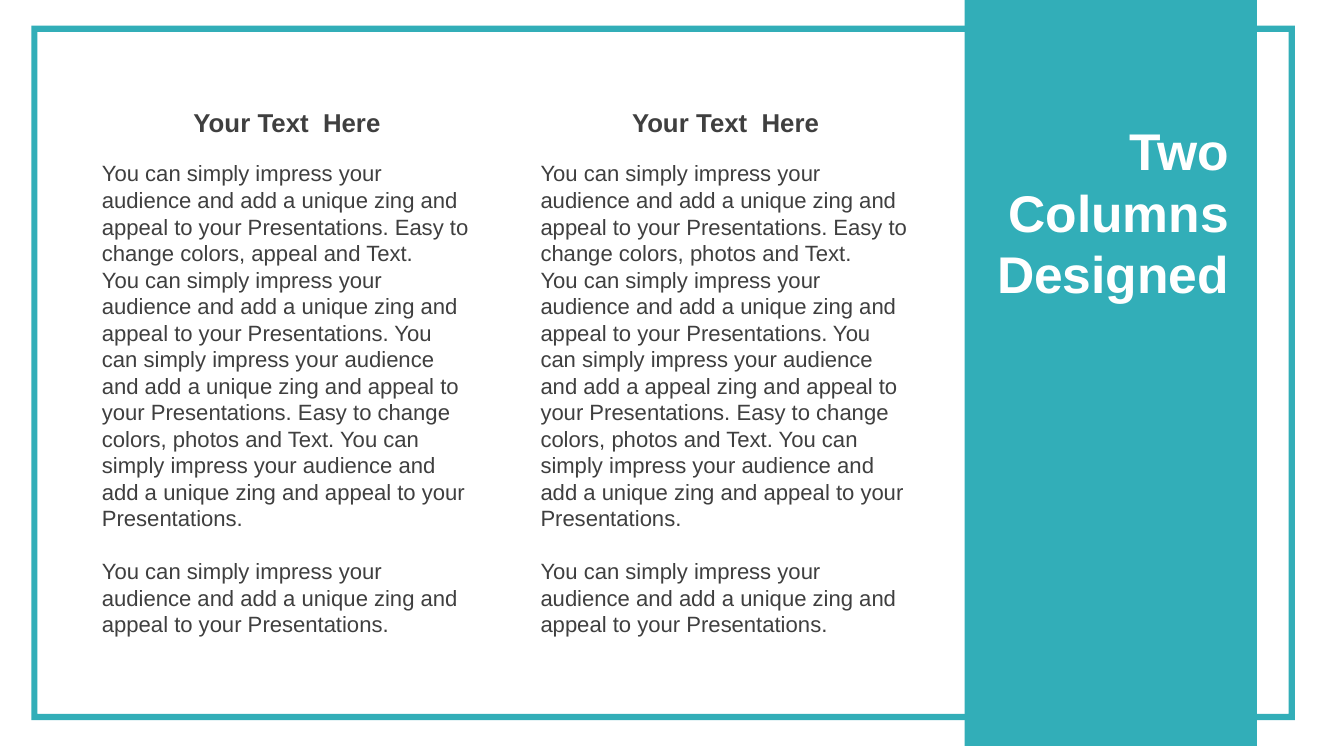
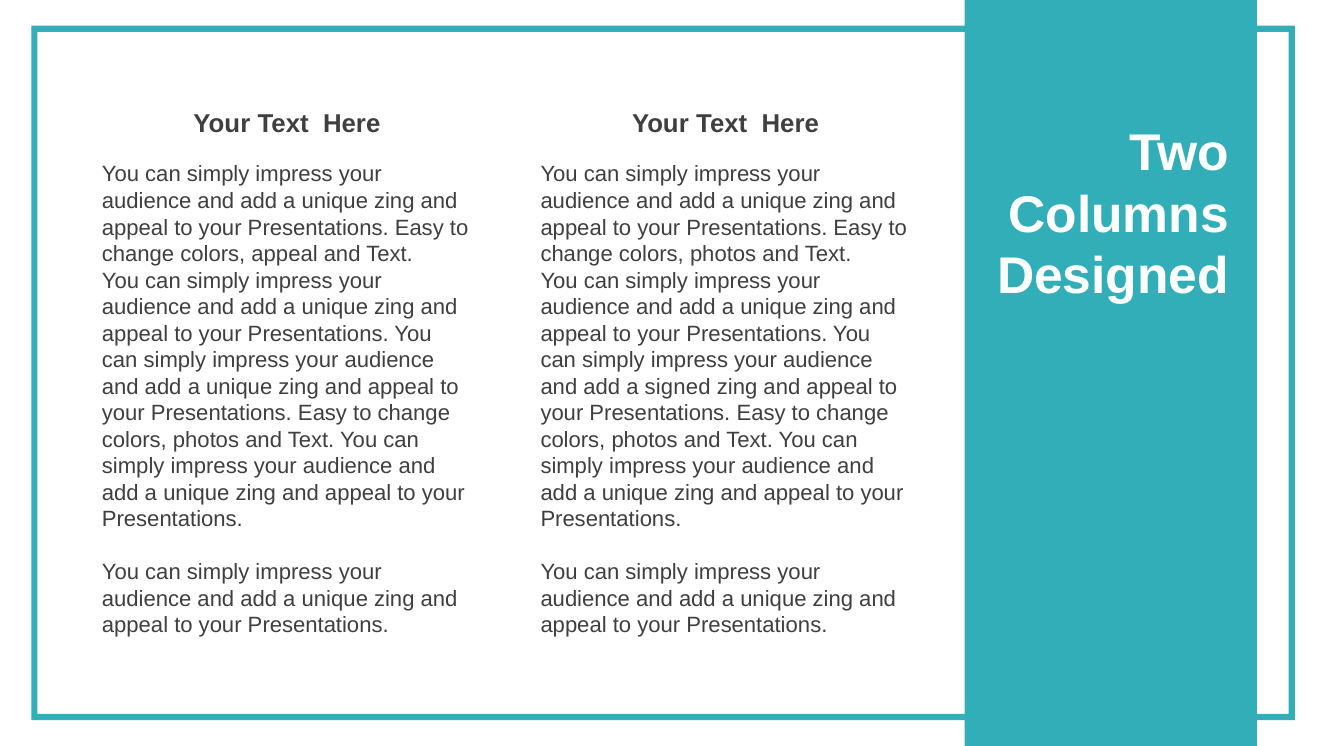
a appeal: appeal -> signed (678, 387)
